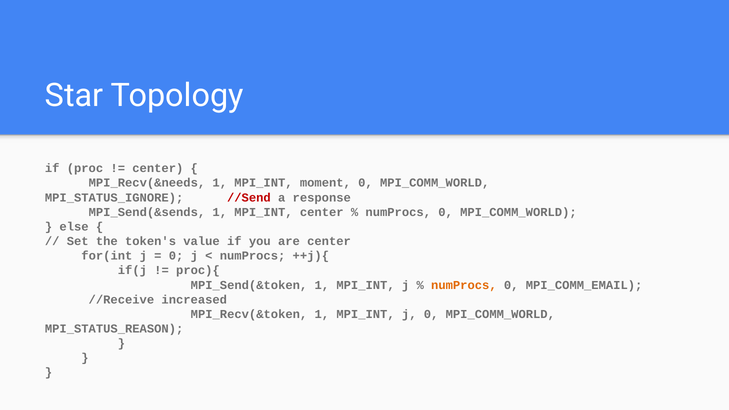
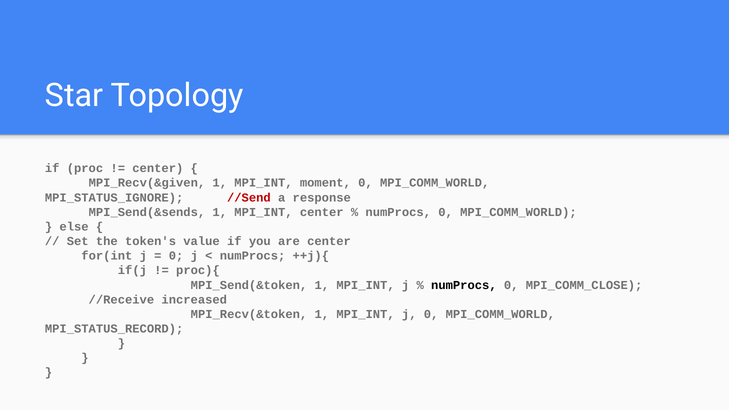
MPI_Recv(&needs: MPI_Recv(&needs -> MPI_Recv(&given (147, 183)
numProcs colour: orange -> black (464, 285)
MPI_COMM_EMAIL: MPI_COMM_EMAIL -> MPI_COMM_CLOSE (584, 285)
MPI_STATUS_REASON: MPI_STATUS_REASON -> MPI_STATUS_RECORD (114, 329)
